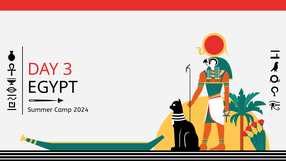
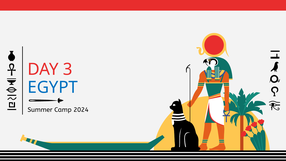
EGYPT colour: black -> blue (53, 87)
